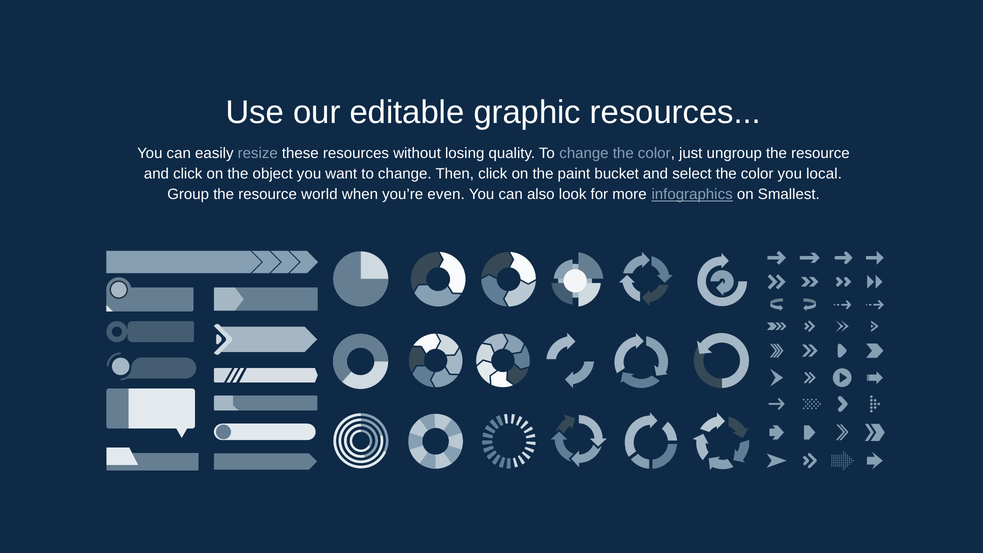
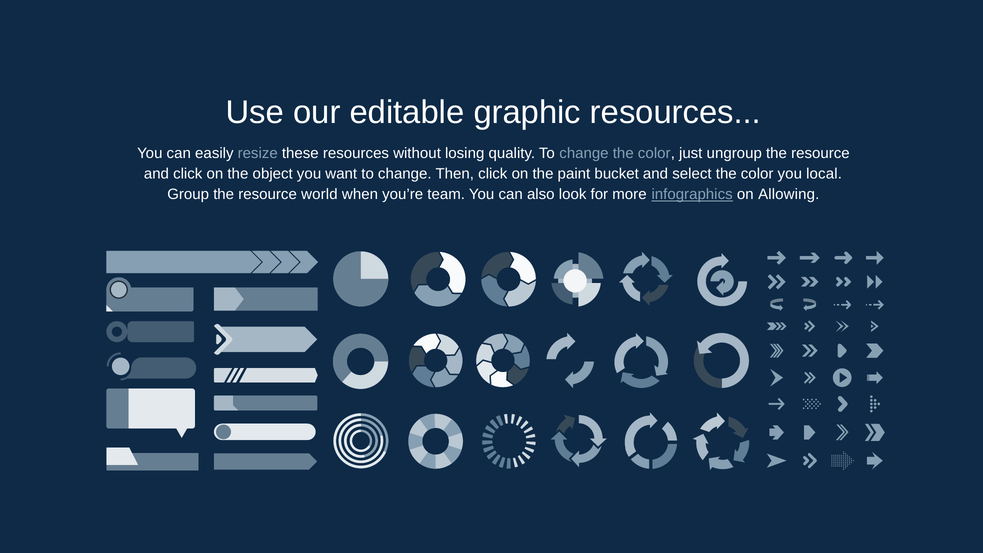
even: even -> team (446, 195)
Smallest: Smallest -> Allowing (789, 195)
